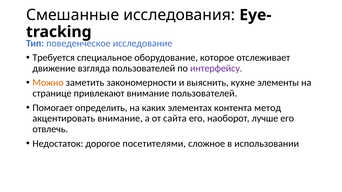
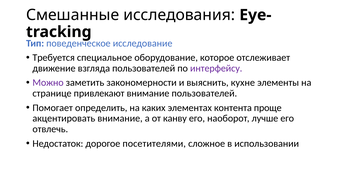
Можно colour: orange -> purple (48, 83)
метод: метод -> проще (268, 108)
сайта: сайта -> канву (175, 119)
